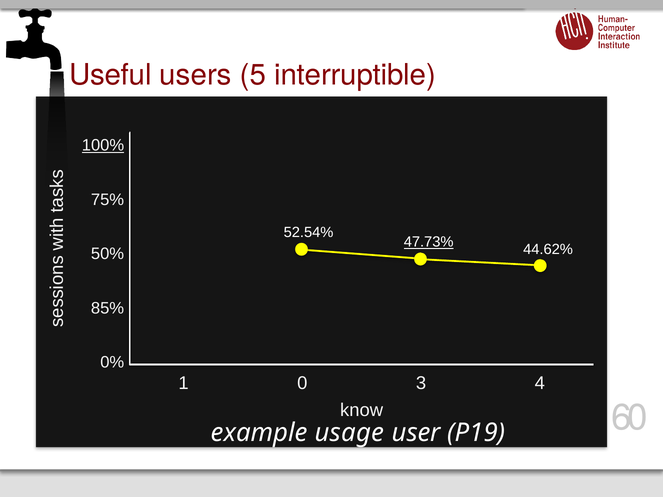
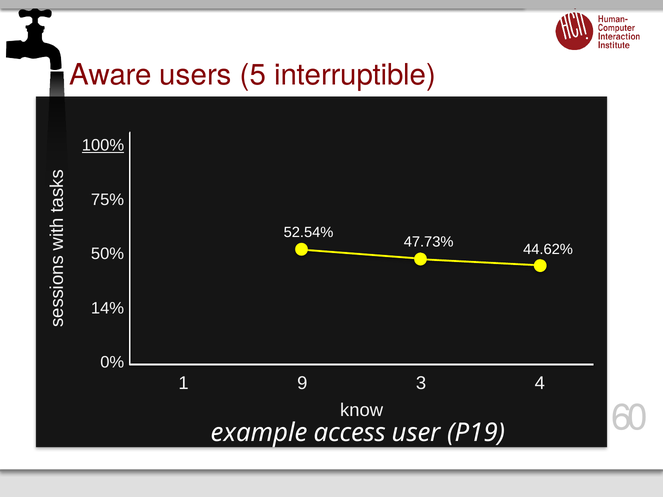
Useful: Useful -> Aware (110, 75)
47.73% underline: present -> none (429, 242)
85%: 85% -> 14% (108, 308)
0: 0 -> 9 (302, 383)
usage: usage -> access (350, 433)
